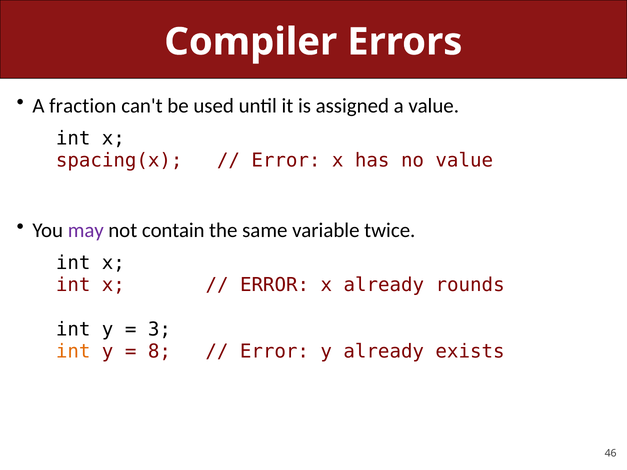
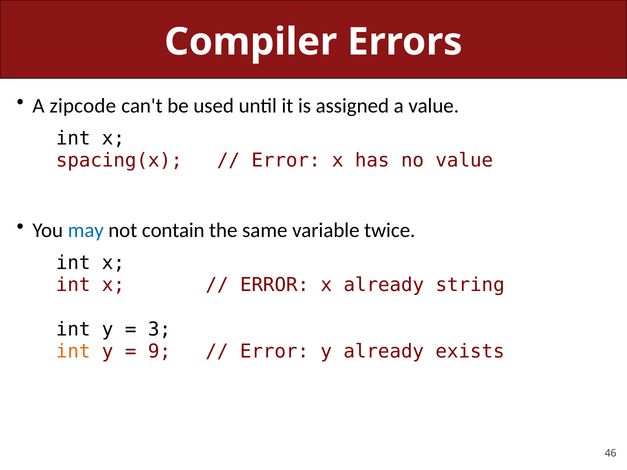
fraction: fraction -> zipcode (83, 106)
may colour: purple -> blue (86, 230)
rounds: rounds -> string (470, 285)
8: 8 -> 9 (159, 352)
